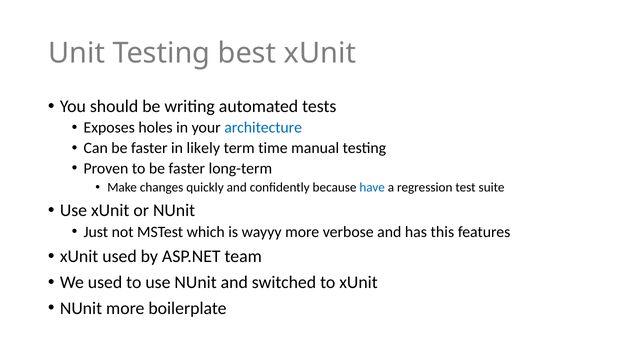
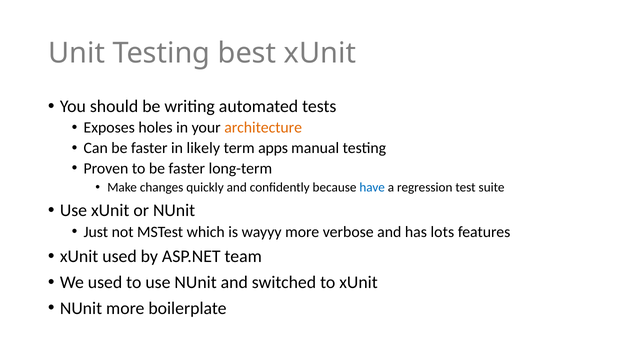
architecture colour: blue -> orange (263, 128)
time: time -> apps (273, 148)
this: this -> lots (442, 232)
